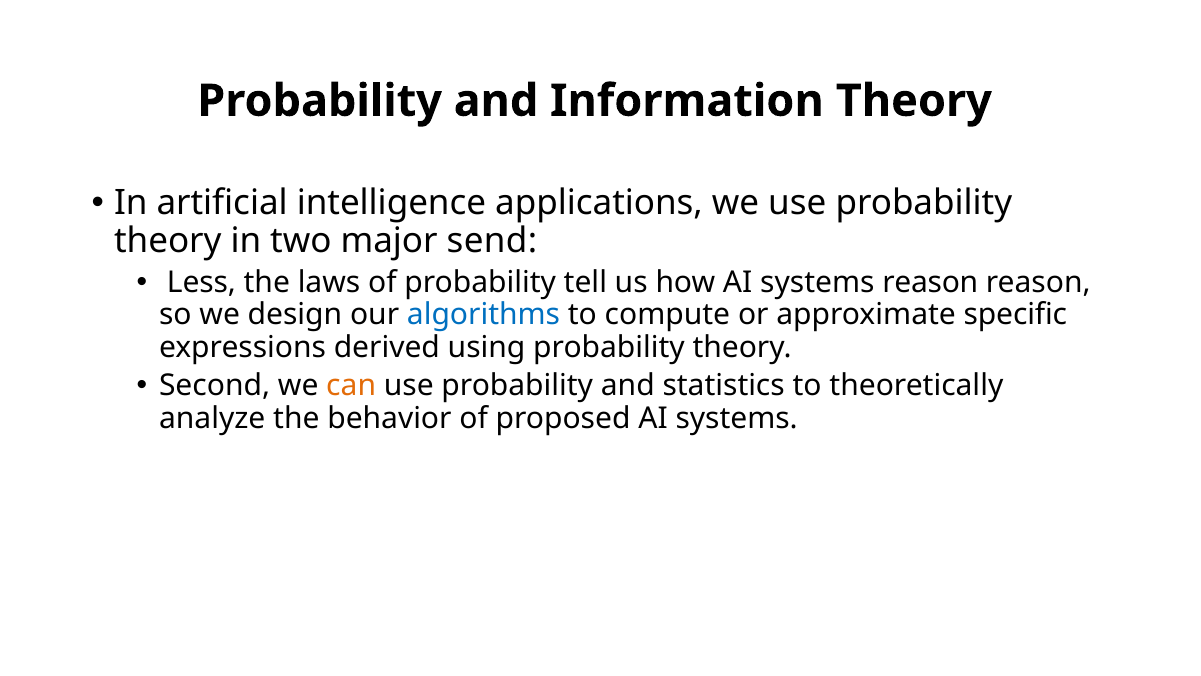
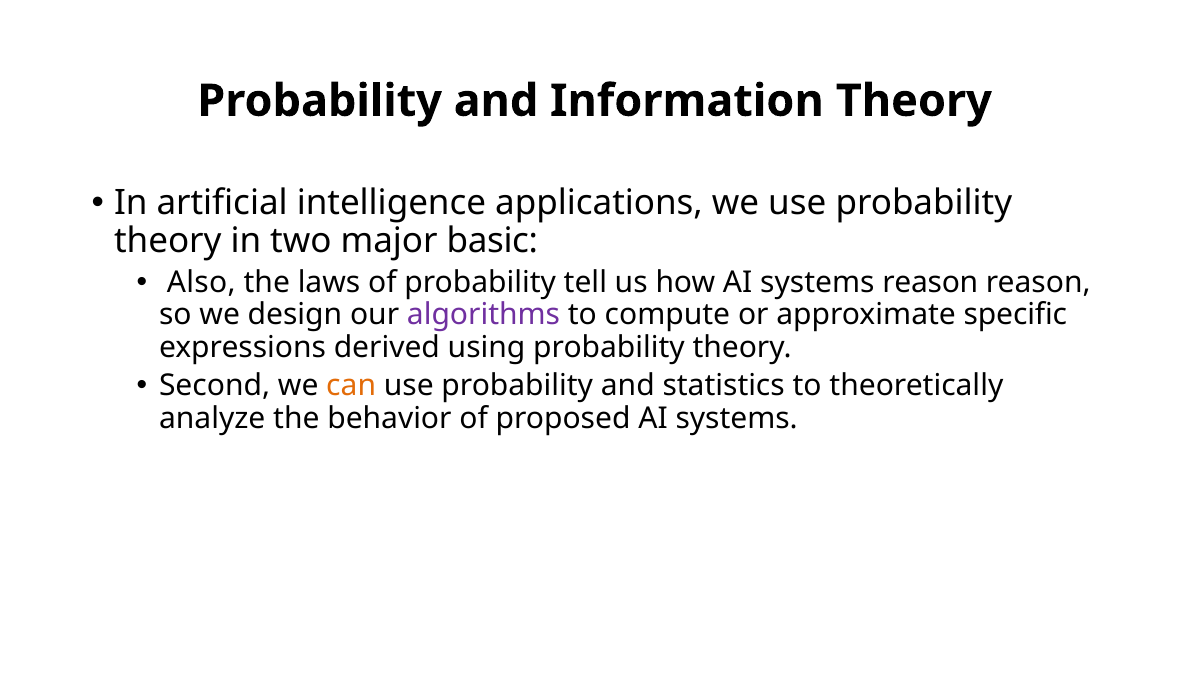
send: send -> basic (492, 241)
Less: Less -> Also (201, 282)
algorithms colour: blue -> purple (484, 315)
